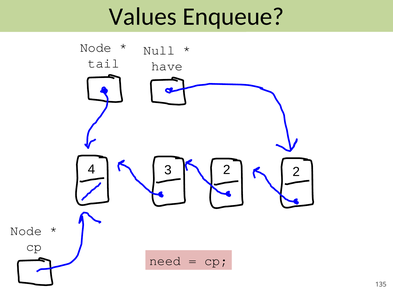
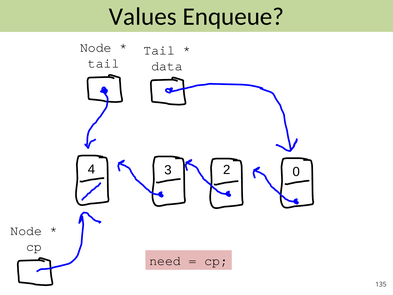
Null: Null -> Tail (159, 50)
have: have -> data (167, 66)
3 2: 2 -> 0 (296, 172)
